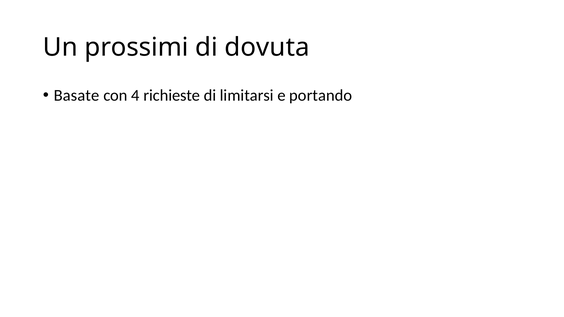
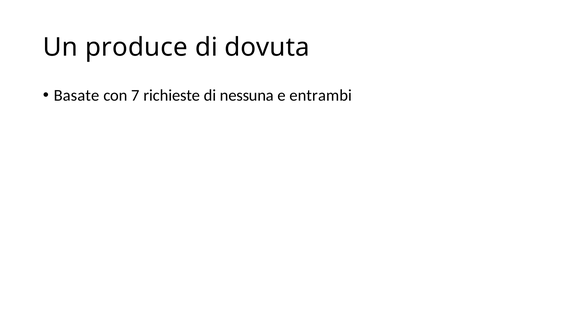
prossimi: prossimi -> produce (136, 47)
4: 4 -> 7 (135, 95)
limitarsi: limitarsi -> nessuna (247, 95)
portando: portando -> entrambi (321, 95)
